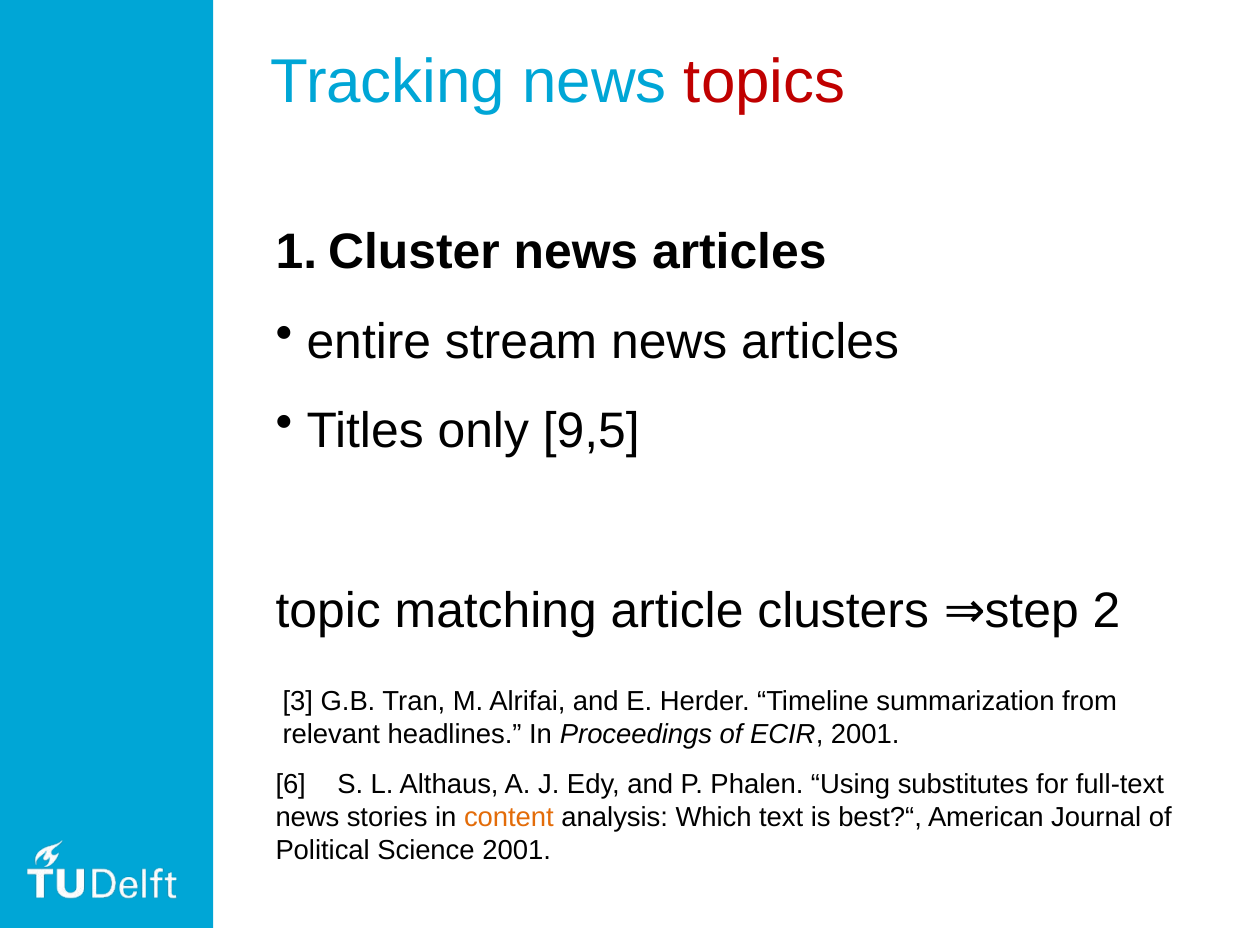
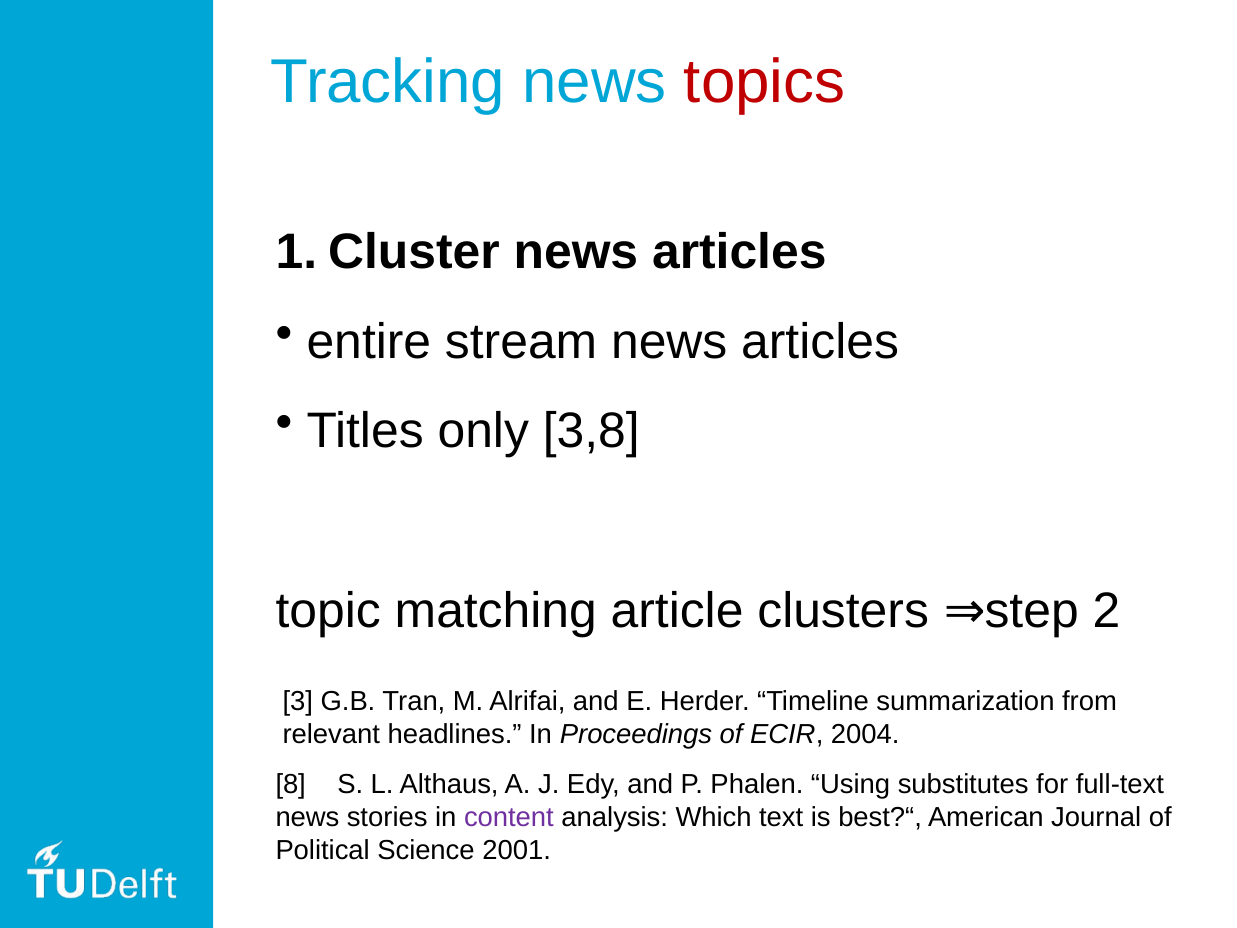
9,5: 9,5 -> 3,8 (591, 431)
ECIR 2001: 2001 -> 2004 (865, 734)
6: 6 -> 8 (291, 784)
content colour: orange -> purple (509, 817)
